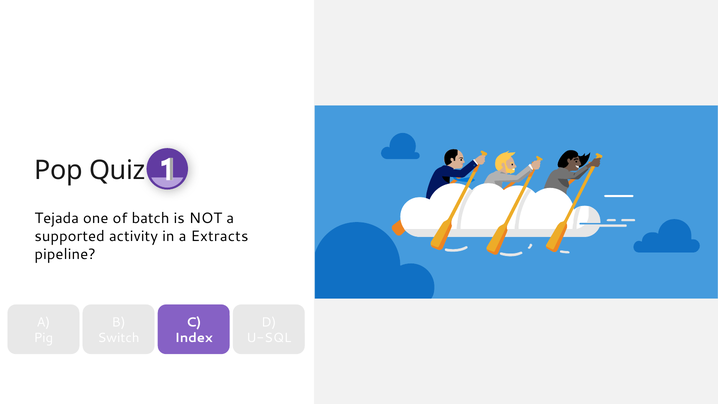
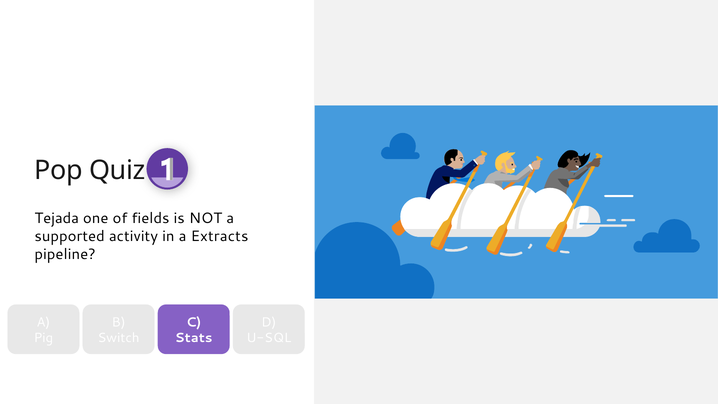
batch: batch -> fields (151, 218)
Index: Index -> Stats (194, 338)
